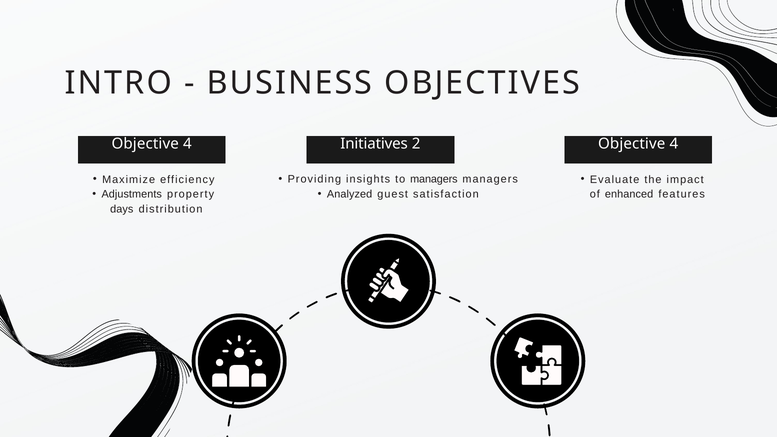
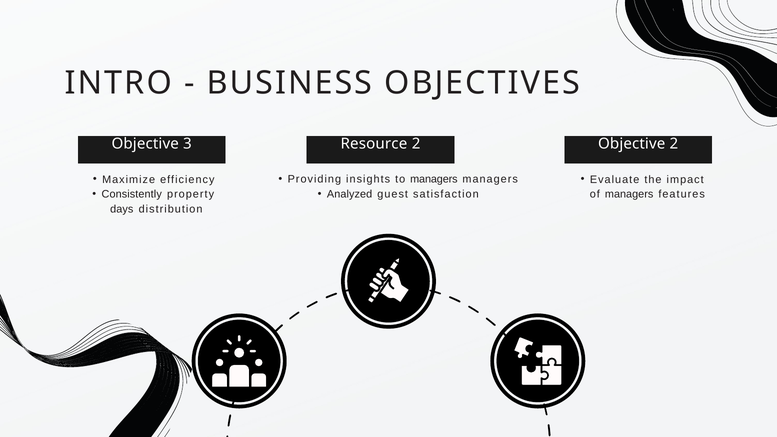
4: 4 -> 3 (187, 144)
Initiatives: Initiatives -> Resource (374, 144)
4: 4 -> 2 (674, 144)
Adjustments: Adjustments -> Consistently (132, 194)
of enhanced: enhanced -> managers (629, 194)
